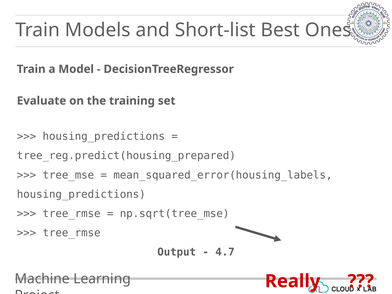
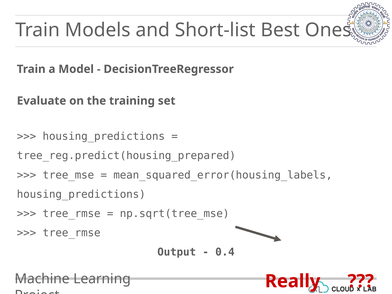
4.7: 4.7 -> 0.4 (225, 252)
